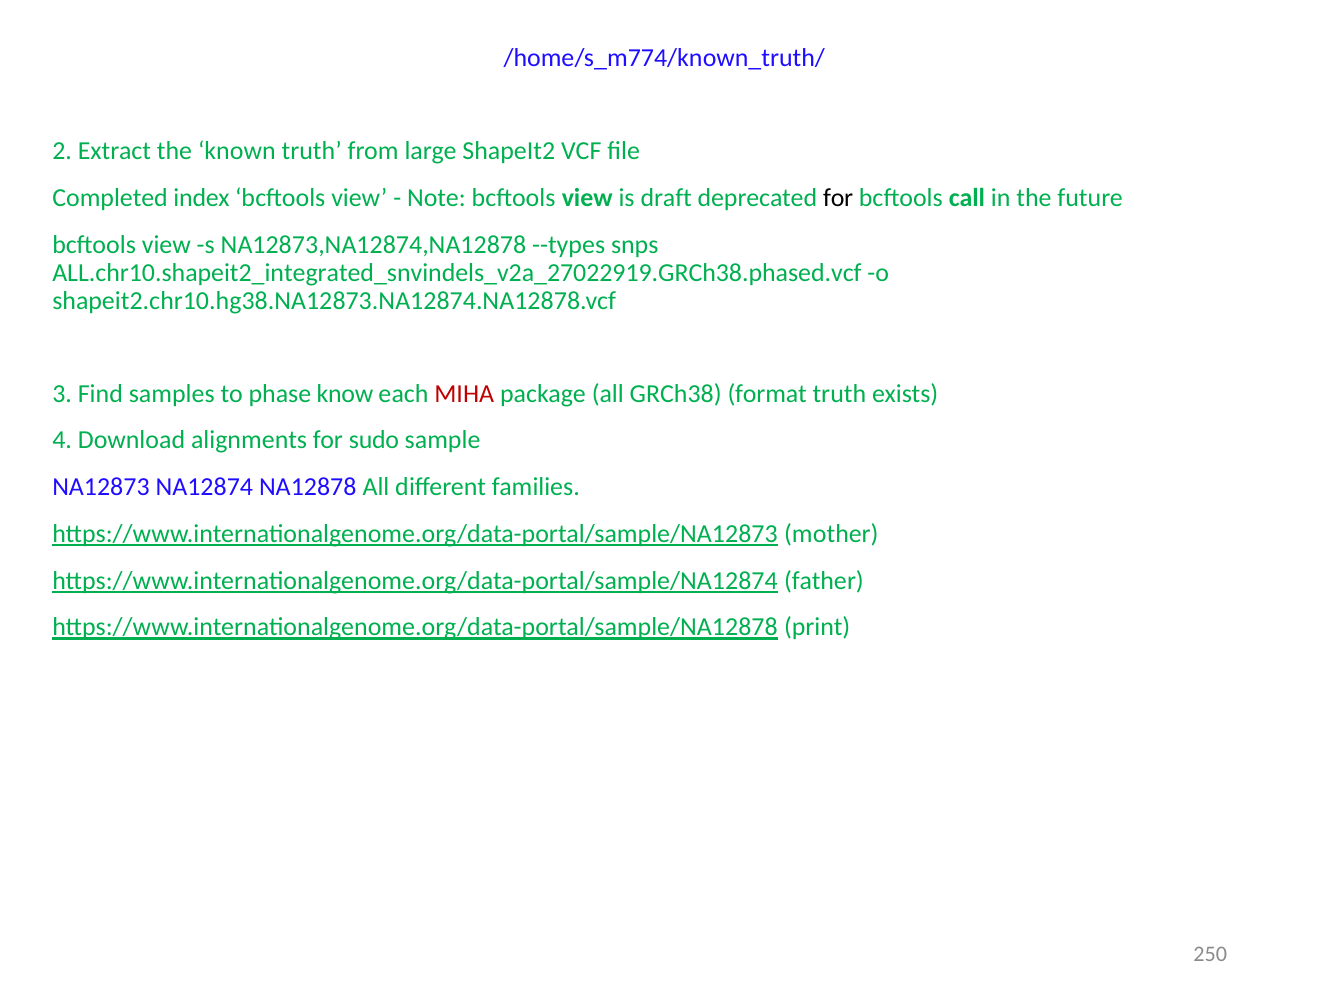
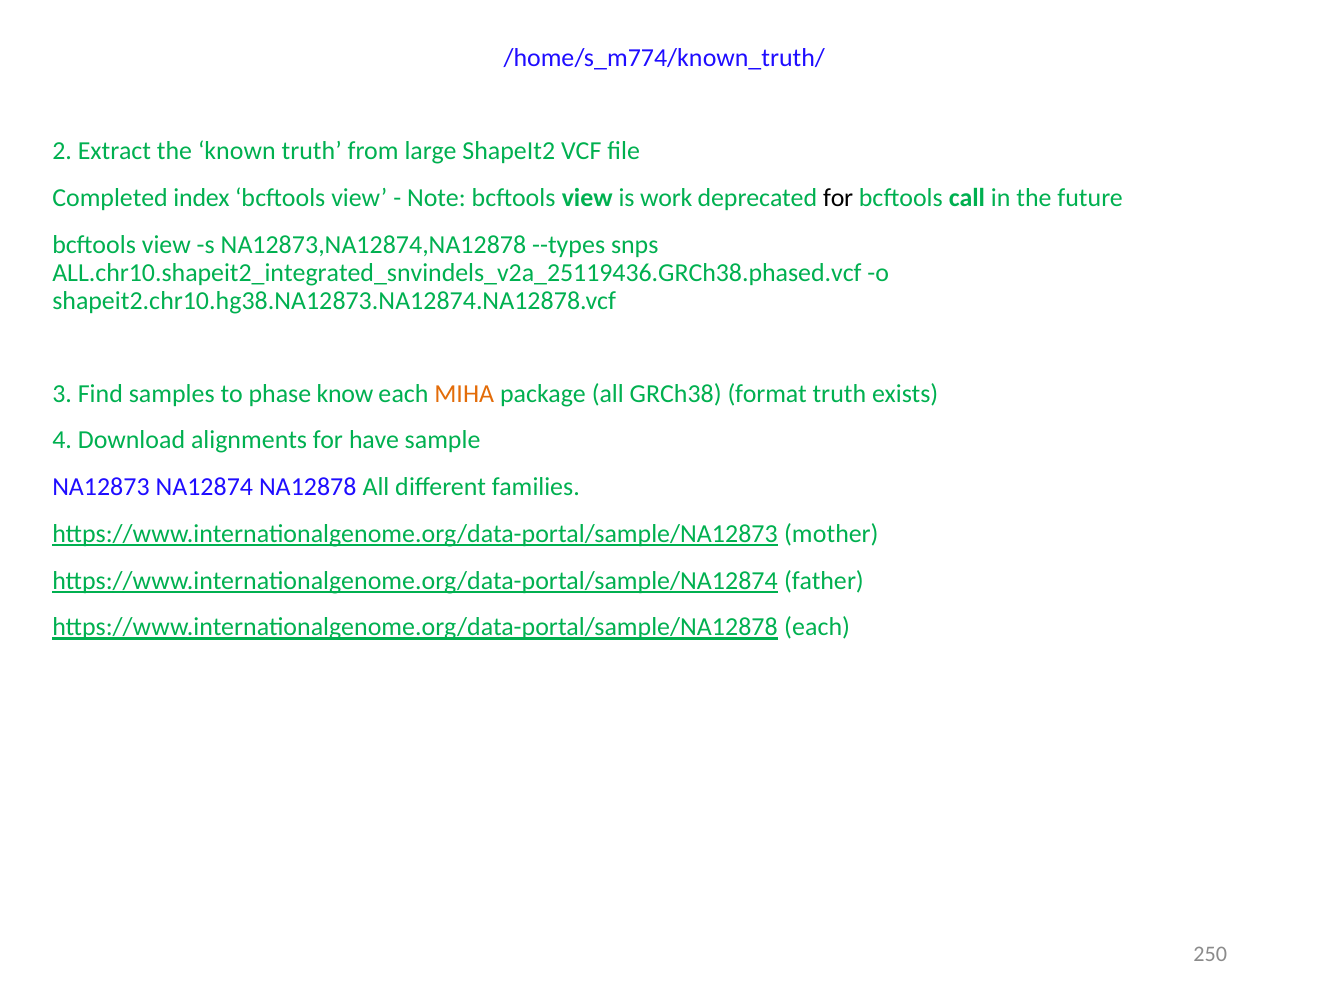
draft: draft -> work (666, 198)
ALL.chr10.shapeit2_integrated_snvindels_v2a_27022919.GRCh38.phased.vcf: ALL.chr10.shapeit2_integrated_snvindels_v2a_27022919.GRCh38.phased.vcf -> ALL.chr10.shapeit2_integrated_snvindels_v2a_25119436.GRCh38.phased.vcf (457, 273)
MIHA colour: red -> orange (464, 394)
sudo: sudo -> have (374, 440)
https://www.internationalgenome.org/data-portal/sample/NA12878 print: print -> each (817, 627)
